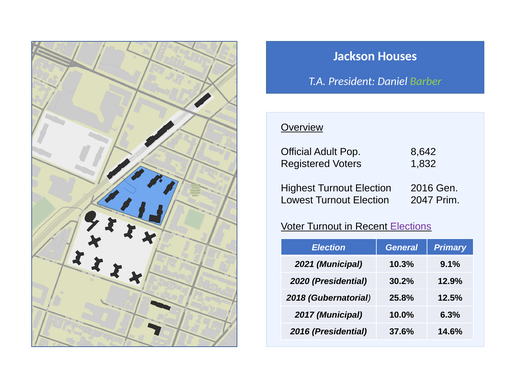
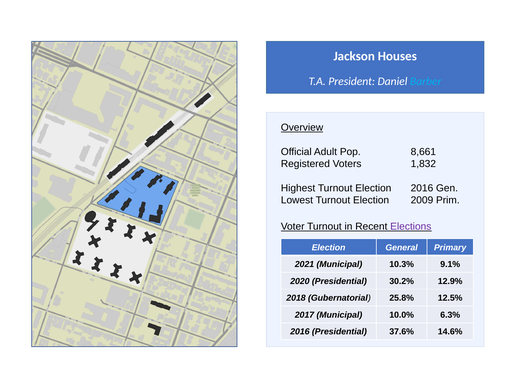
Barber colour: light green -> light blue (426, 81)
8,642: 8,642 -> 8,661 (423, 152)
2047: 2047 -> 2009 (422, 201)
